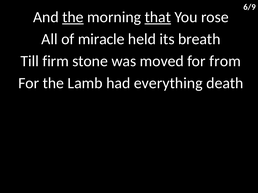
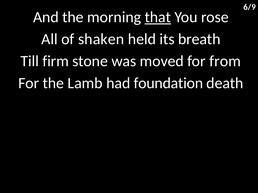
the underline: present -> none (73, 17)
miracle: miracle -> shaken (101, 39)
everything: everything -> foundation (168, 83)
